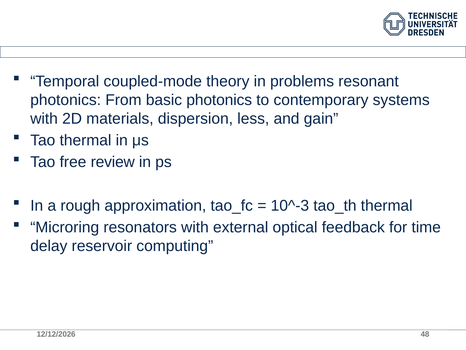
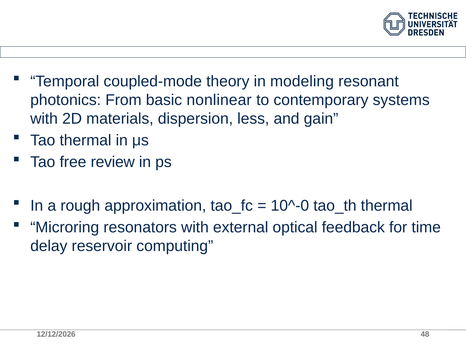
problems: problems -> modeling (302, 81)
basic photonics: photonics -> nonlinear (219, 100)
10^-3: 10^-3 -> 10^-0 (290, 205)
